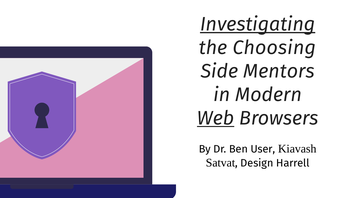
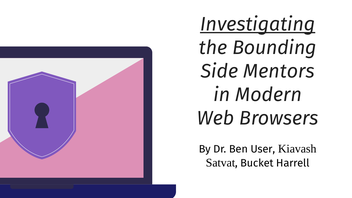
Choosing: Choosing -> Bounding (274, 48)
Web underline: present -> none (216, 118)
Design: Design -> Bucket (257, 163)
